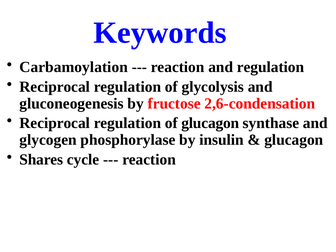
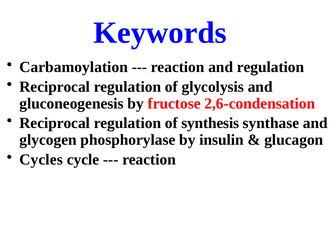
of glucagon: glucagon -> synthesis (210, 123)
Shares: Shares -> Cycles (41, 159)
